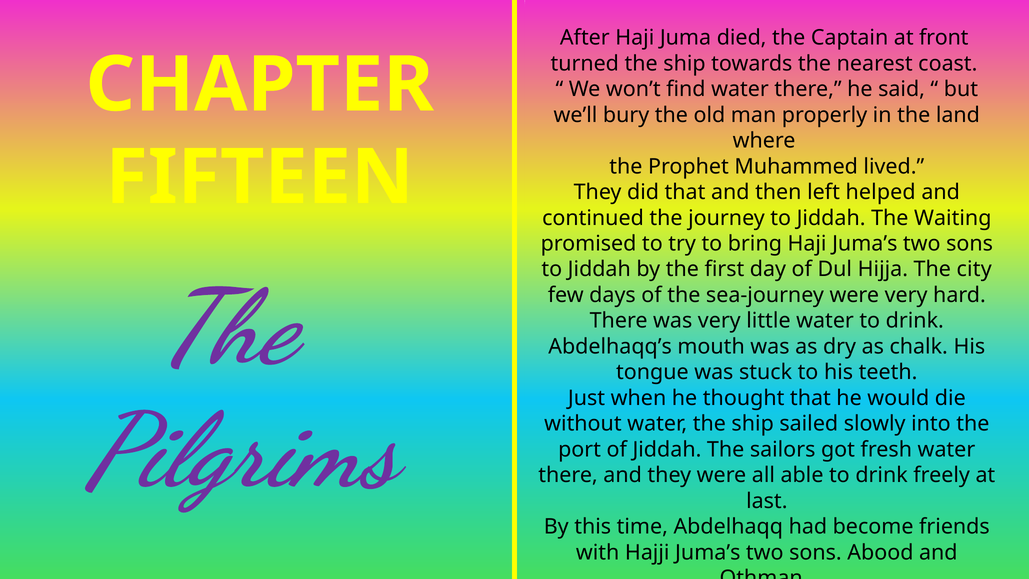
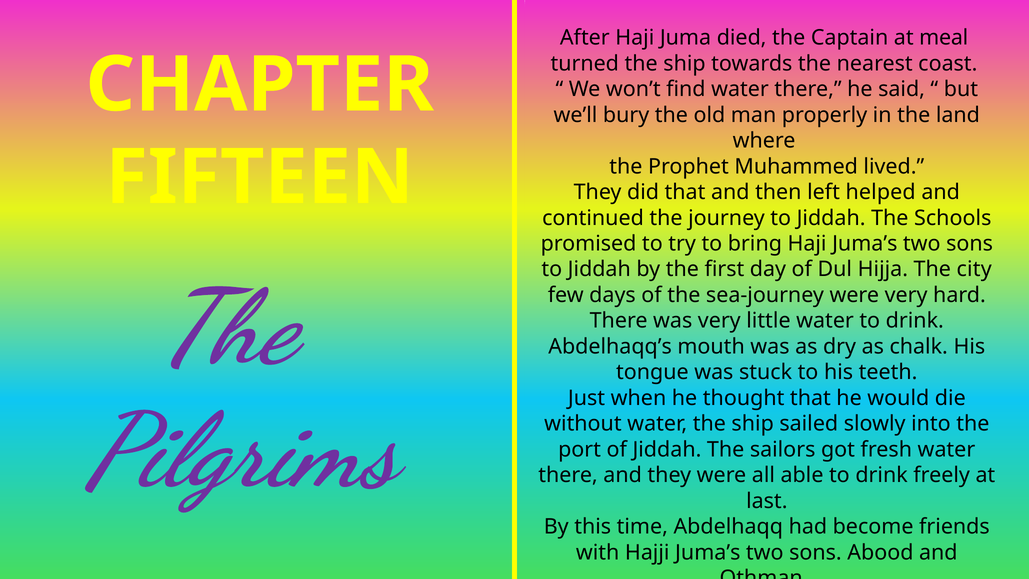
front: front -> meal (944, 38)
Waiting: Waiting -> Schools (953, 218)
